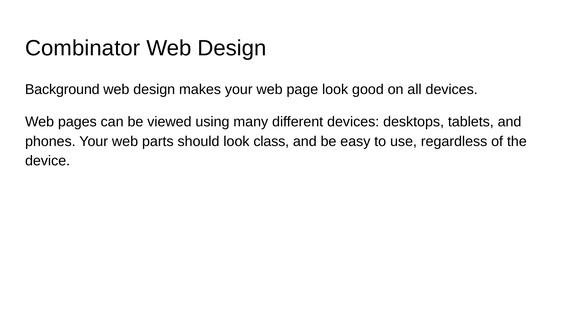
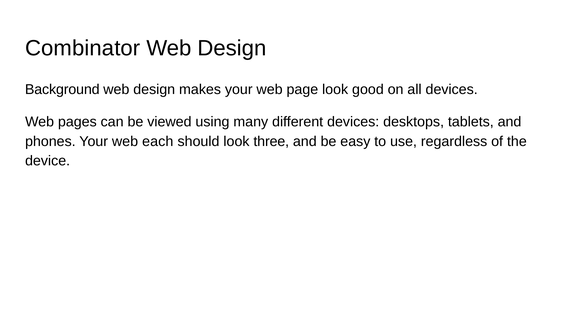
parts: parts -> each (158, 141)
class: class -> three (271, 141)
